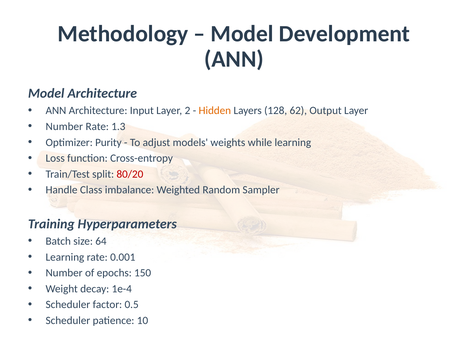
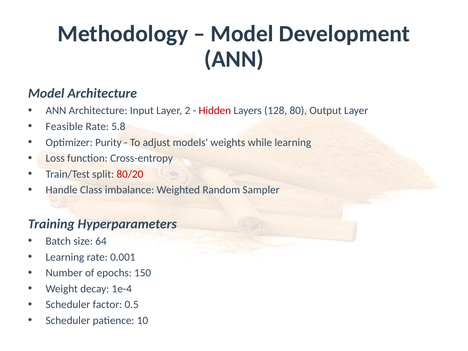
Hidden colour: orange -> red (215, 111)
62: 62 -> 80 (298, 111)
Number: Number -> Feasible (64, 126)
1.3: 1.3 -> 5.8 (118, 126)
